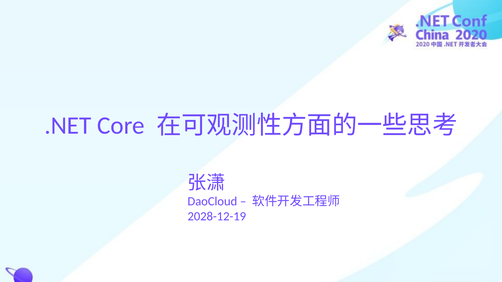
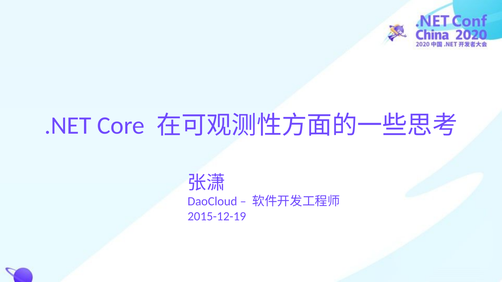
2028-12-19: 2028-12-19 -> 2015-12-19 (217, 217)
